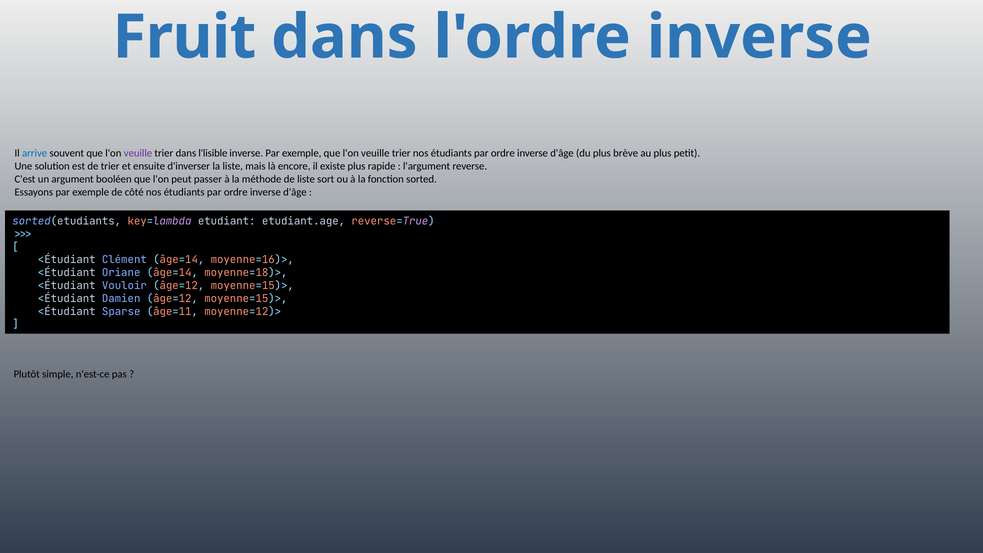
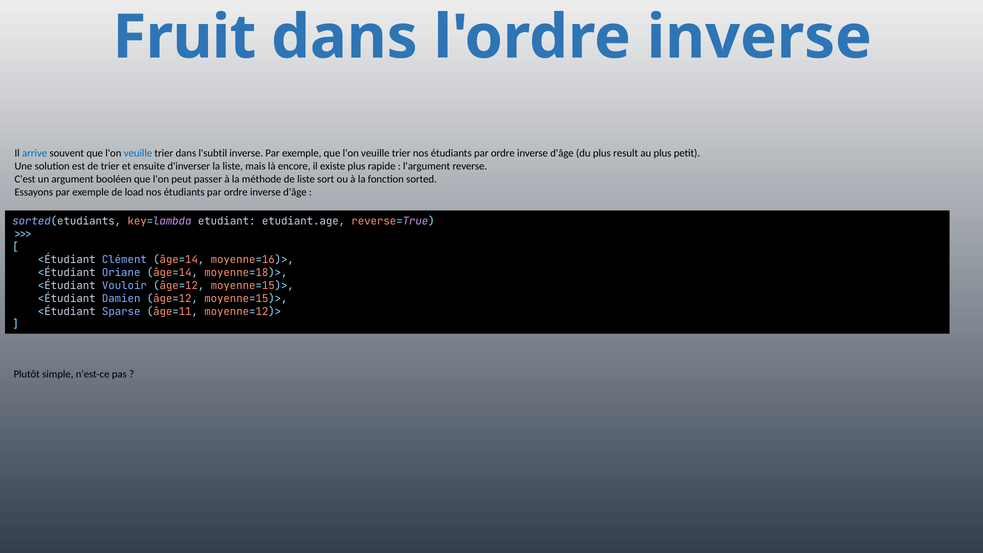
veuille colour: purple -> blue (138, 153)
l'lisible: l'lisible -> l'subtil (213, 153)
brève: brève -> result (626, 153)
côté: côté -> load (134, 192)
